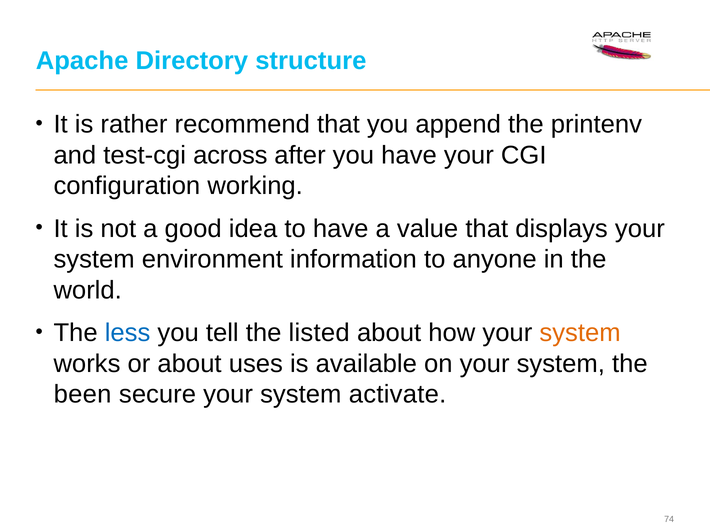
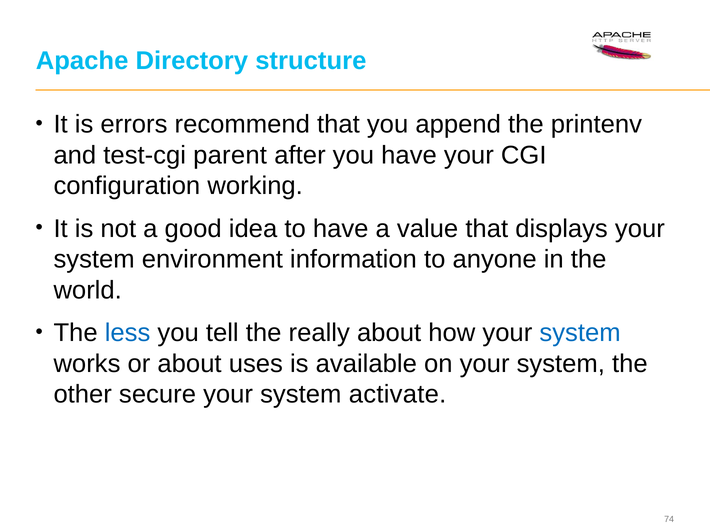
rather: rather -> errors (134, 124)
across: across -> parent (230, 155)
listed: listed -> really (319, 333)
system colour: orange -> blue (580, 333)
been: been -> other (83, 395)
